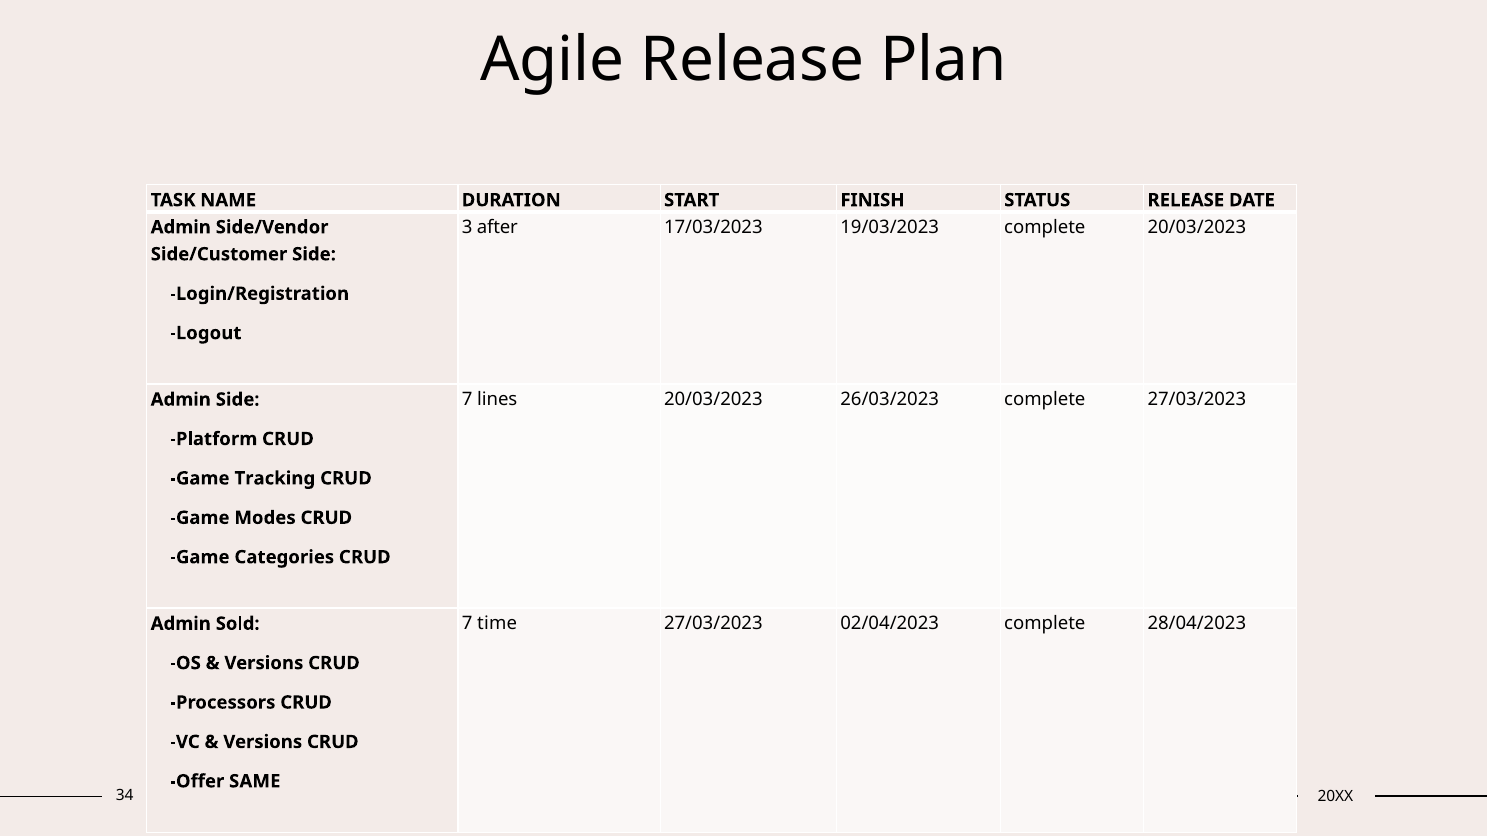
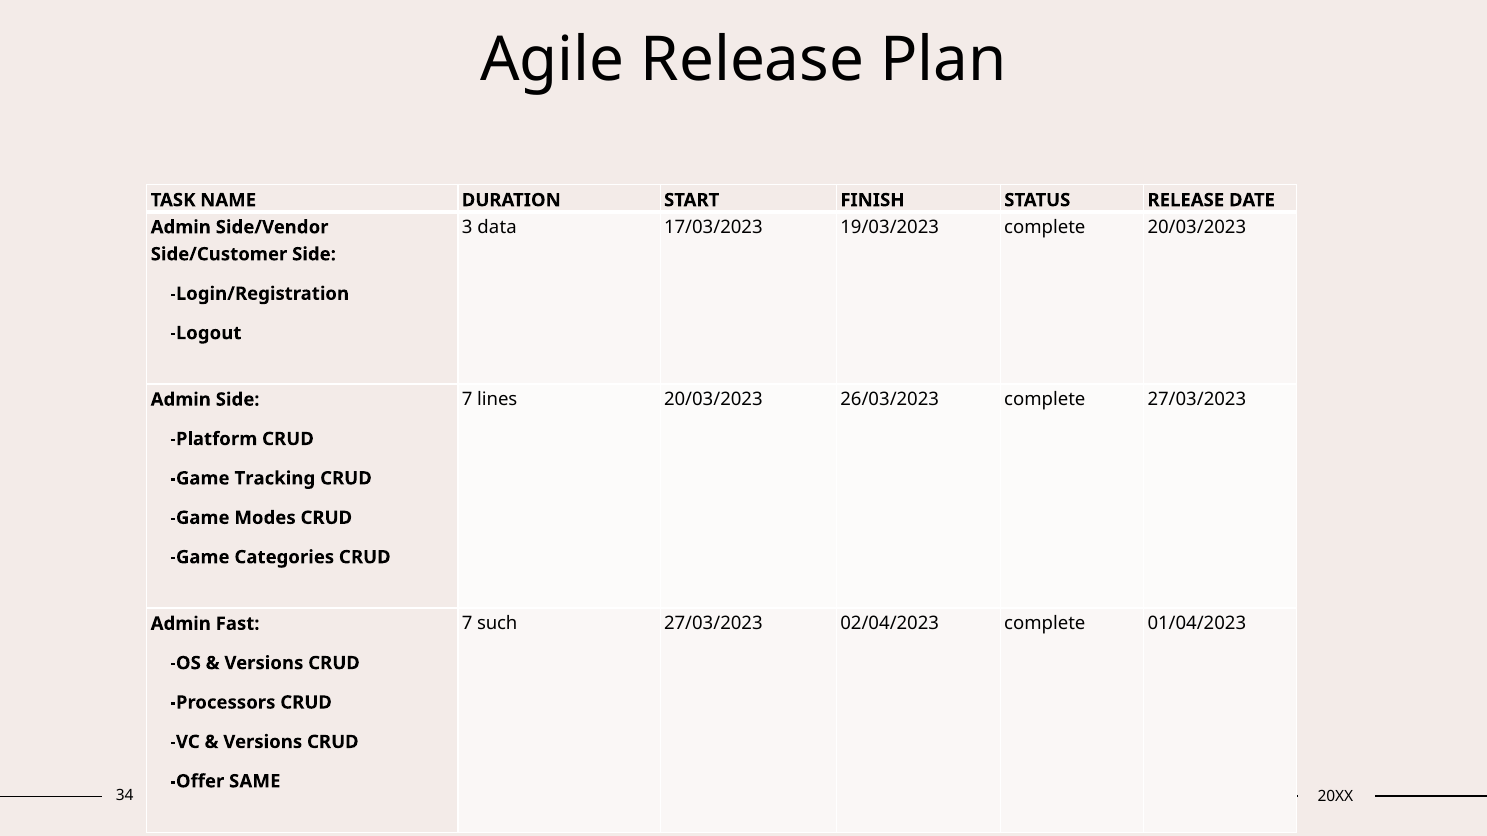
after: after -> data (497, 227)
time: time -> such (497, 624)
28/04/2023: 28/04/2023 -> 01/04/2023 (1197, 624)
Sold: Sold -> Fast (238, 624)
